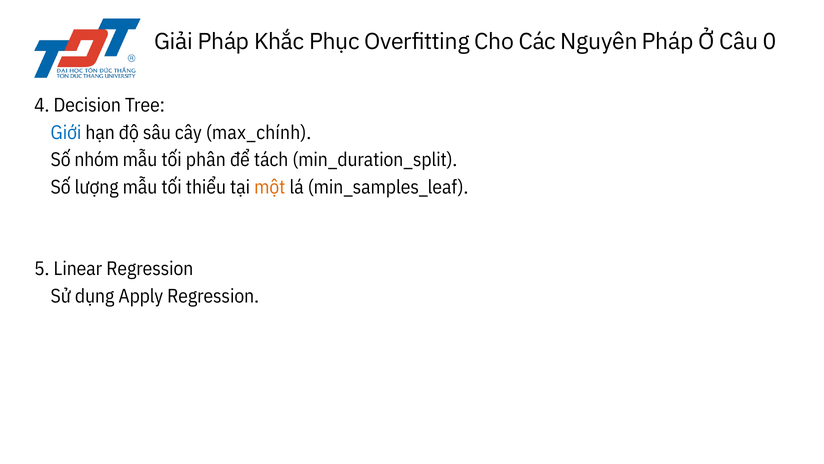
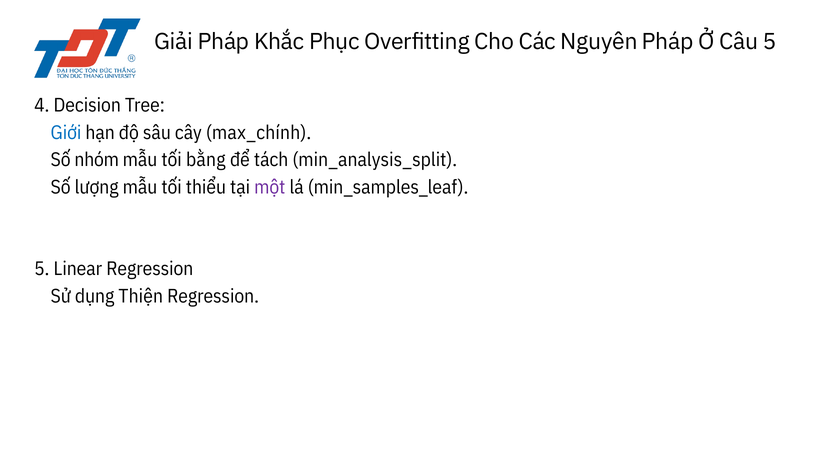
Câu 0: 0 -> 5 (770, 42)
phân: phân -> bằng (206, 160)
min_duration_split: min_duration_split -> min_analysis_split (375, 160)
một colour: orange -> purple (270, 187)
Apply: Apply -> Thiện (141, 296)
